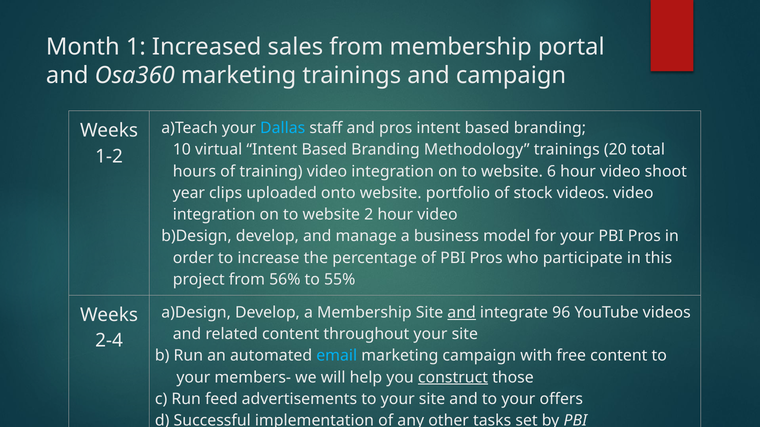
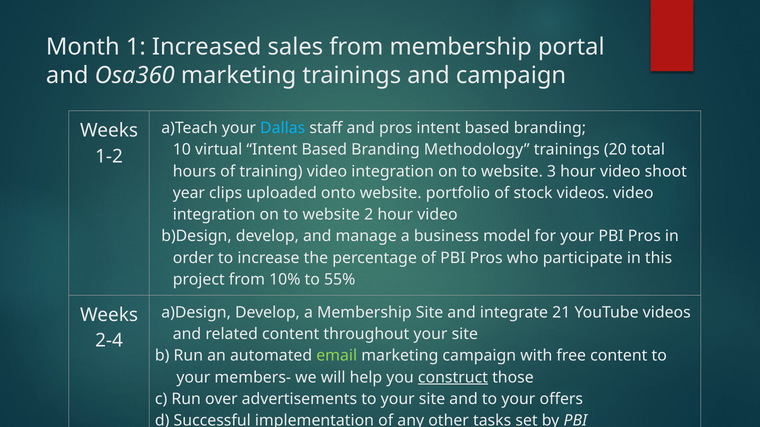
6: 6 -> 3 (552, 172)
56%: 56% -> 10% (285, 280)
and underline: present -> none (462, 313)
96: 96 -> 21 (561, 313)
email colour: light blue -> light green (337, 356)
feed: feed -> over (221, 399)
